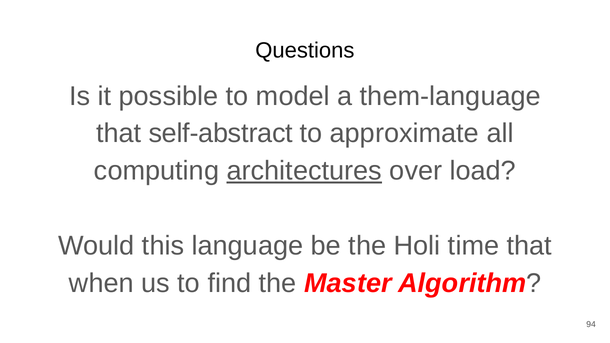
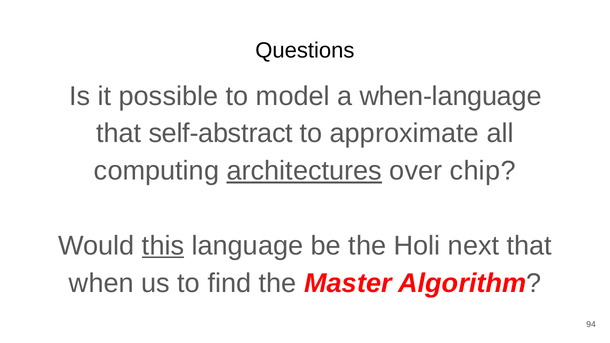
them-language: them-language -> when-language (451, 96)
load: load -> chip (483, 171)
this underline: none -> present (163, 246)
time: time -> next (474, 246)
